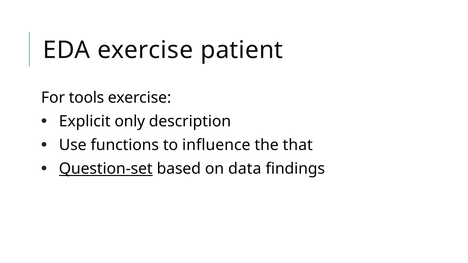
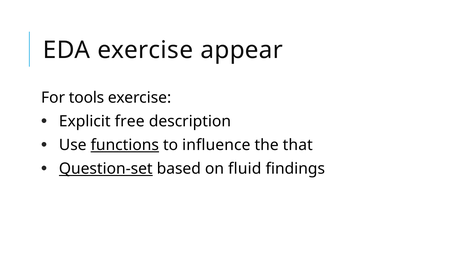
patient: patient -> appear (242, 50)
only: only -> free (130, 122)
functions underline: none -> present (125, 145)
data: data -> fluid (245, 169)
